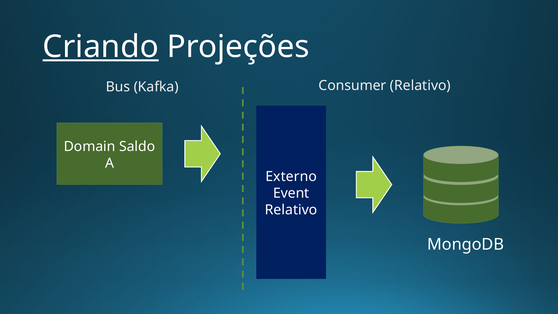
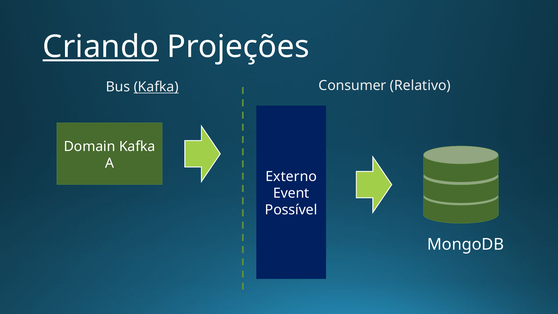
Kafka underline: none -> present (156, 87)
Domain Saldo: Saldo -> Kafka (137, 146)
Relativo: Relativo -> Possível (291, 210)
